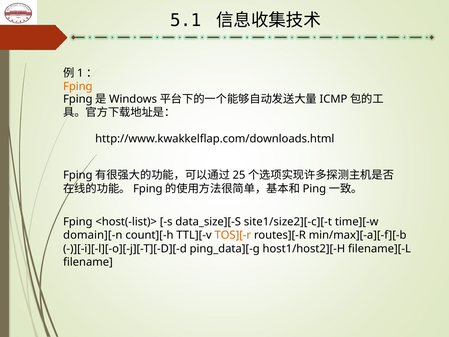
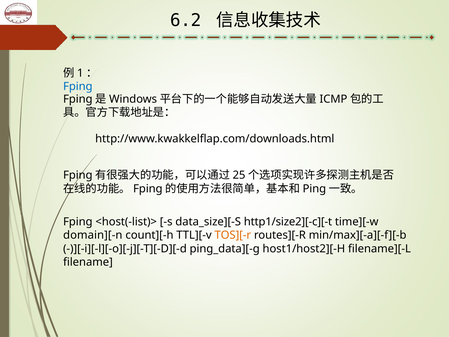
5.1: 5.1 -> 6.2 (186, 20)
Fping colour: orange -> blue (78, 86)
site1/size2][-c][-t: site1/size2][-c][-t -> http1/size2][-c][-t (288, 222)
